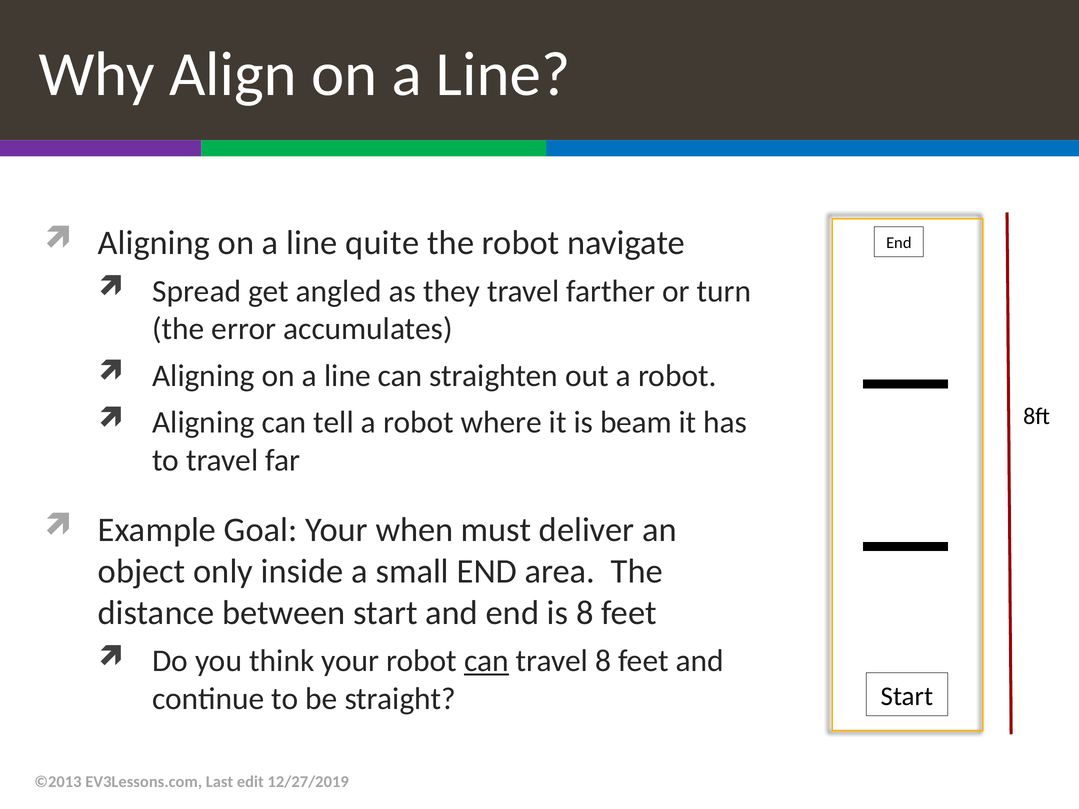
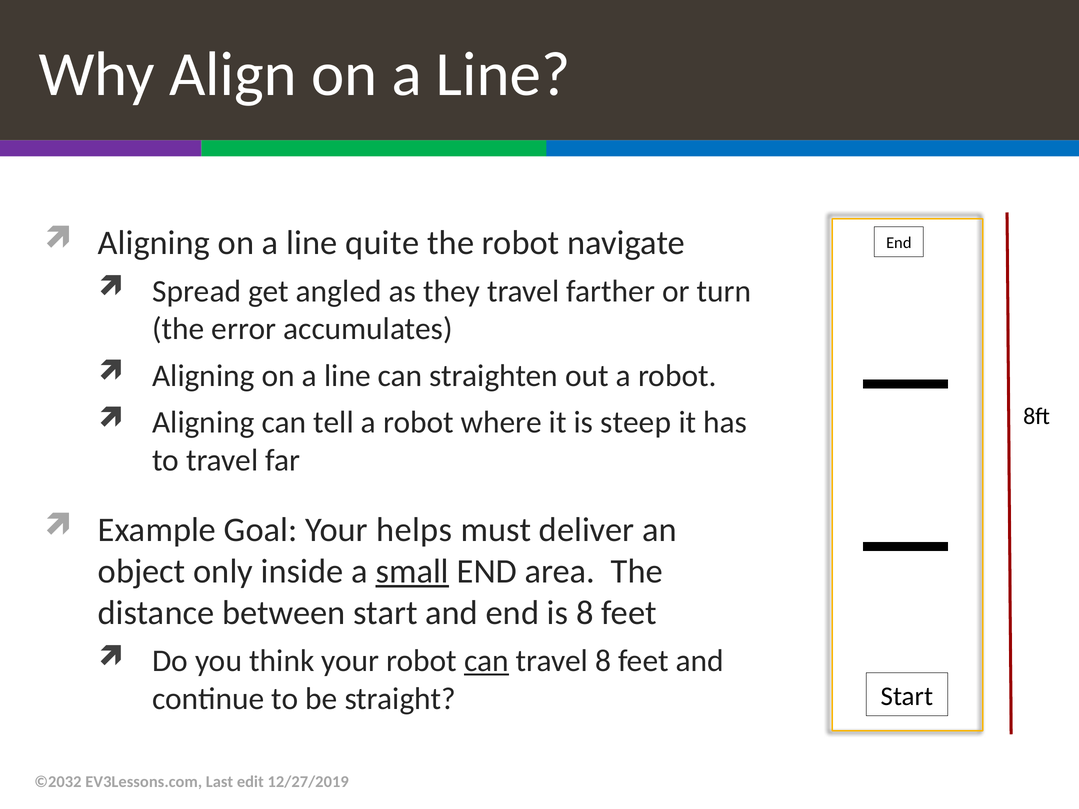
beam: beam -> steep (636, 423)
when: when -> helps (414, 530)
small underline: none -> present (412, 572)
©2013: ©2013 -> ©2032 (58, 782)
